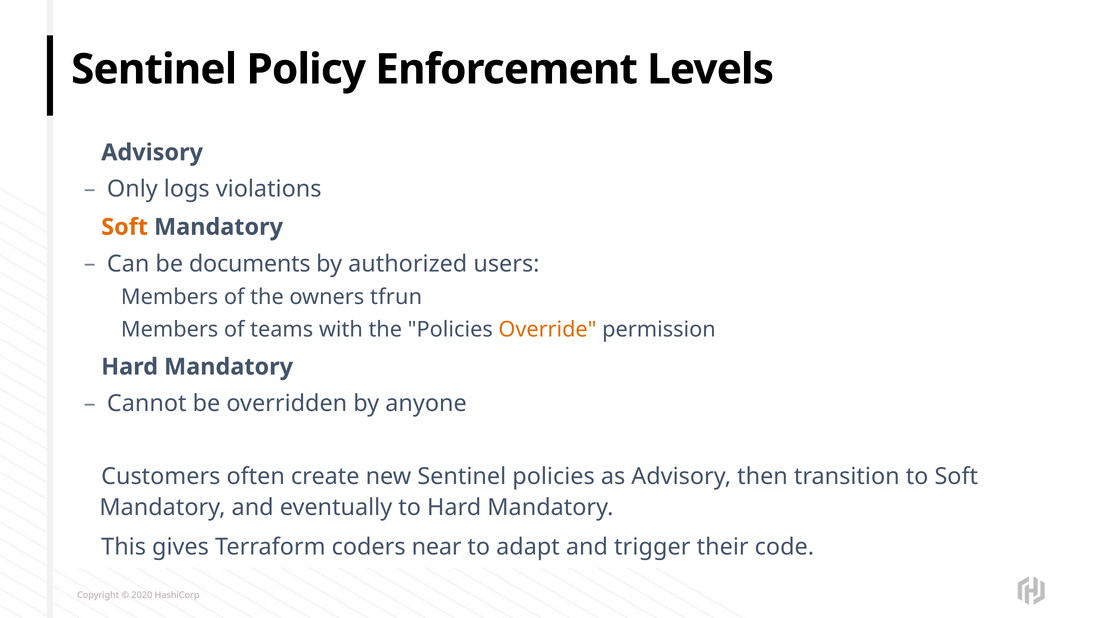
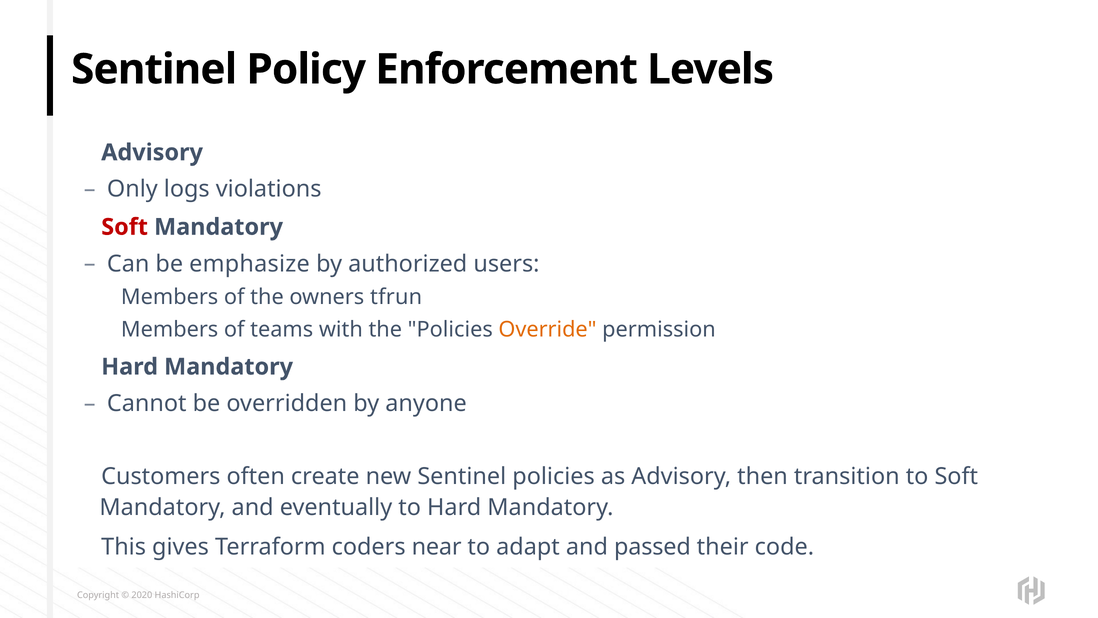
Soft colour: orange -> red (125, 227)
documents: documents -> emphasize (250, 264)
trigger: trigger -> passed (652, 547)
